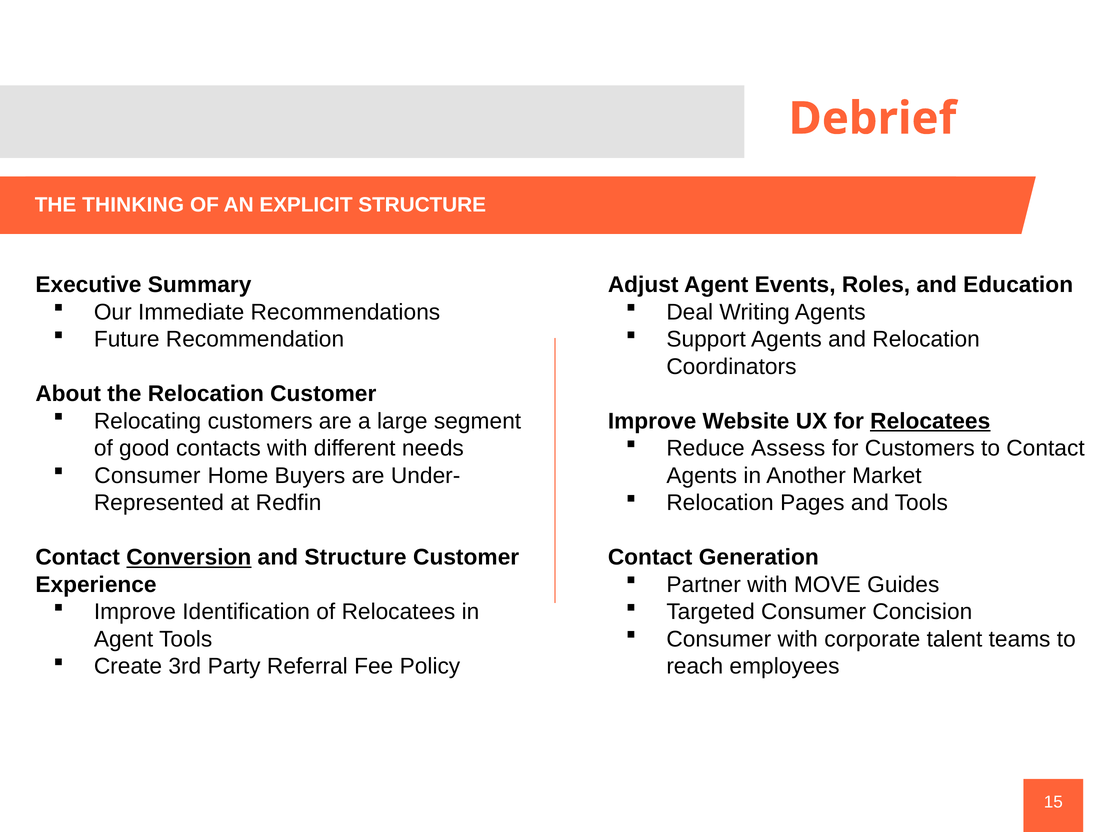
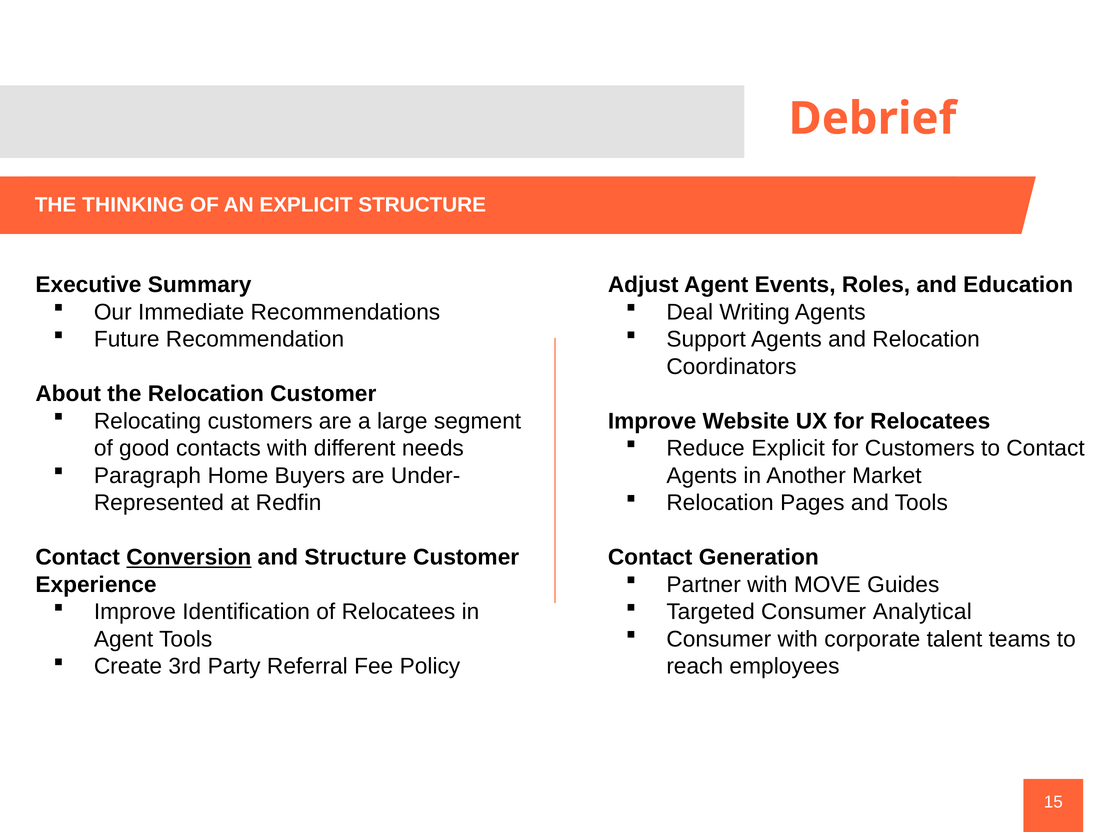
Relocatees underline: present -> none (930, 421)
Reduce Assess: Assess -> Explicit (788, 449)
Consumer: Consumer -> Paragraph (147, 476)
Concision: Concision -> Analytical (922, 612)
